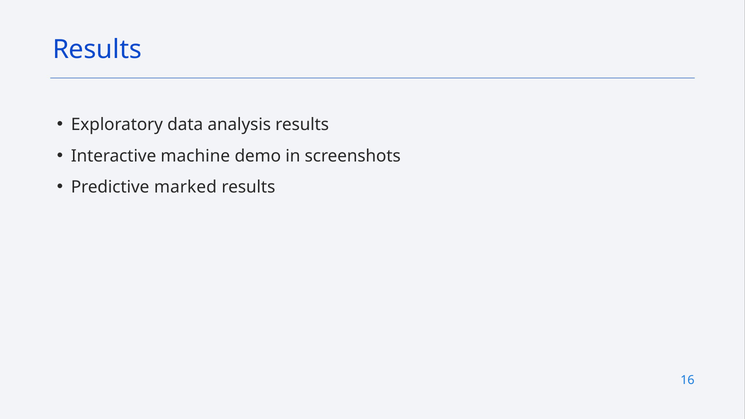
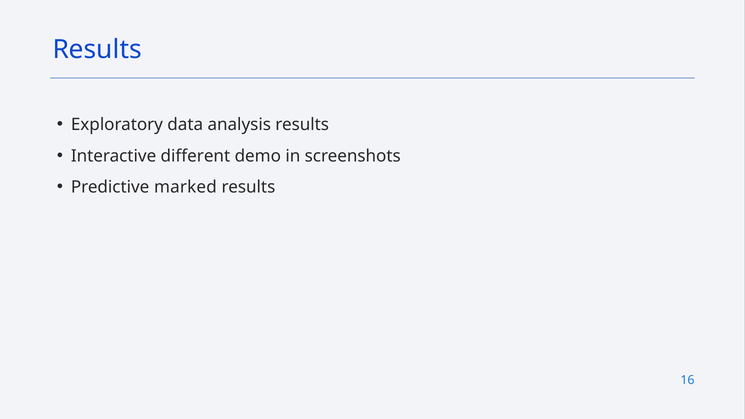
machine: machine -> different (195, 156)
